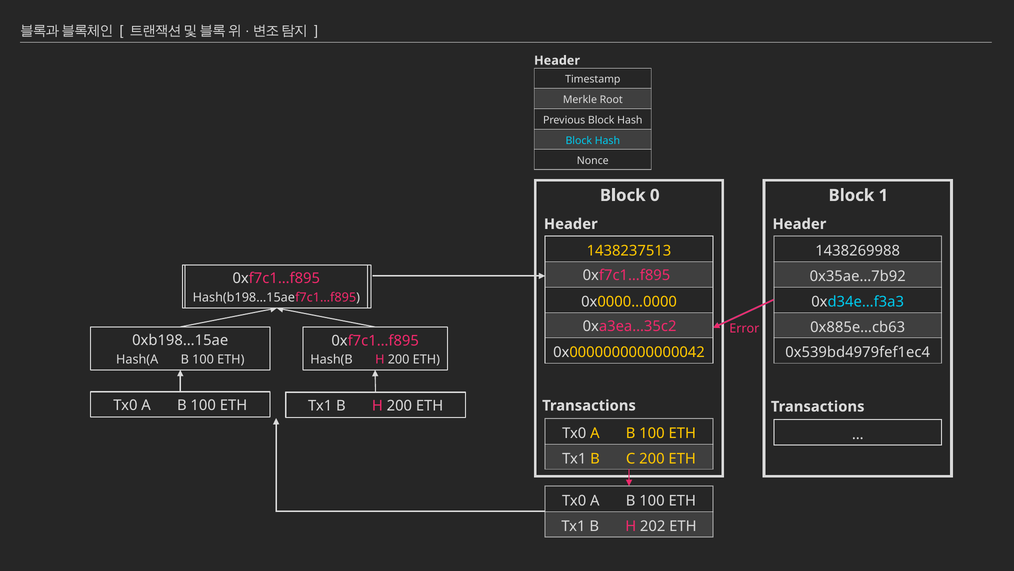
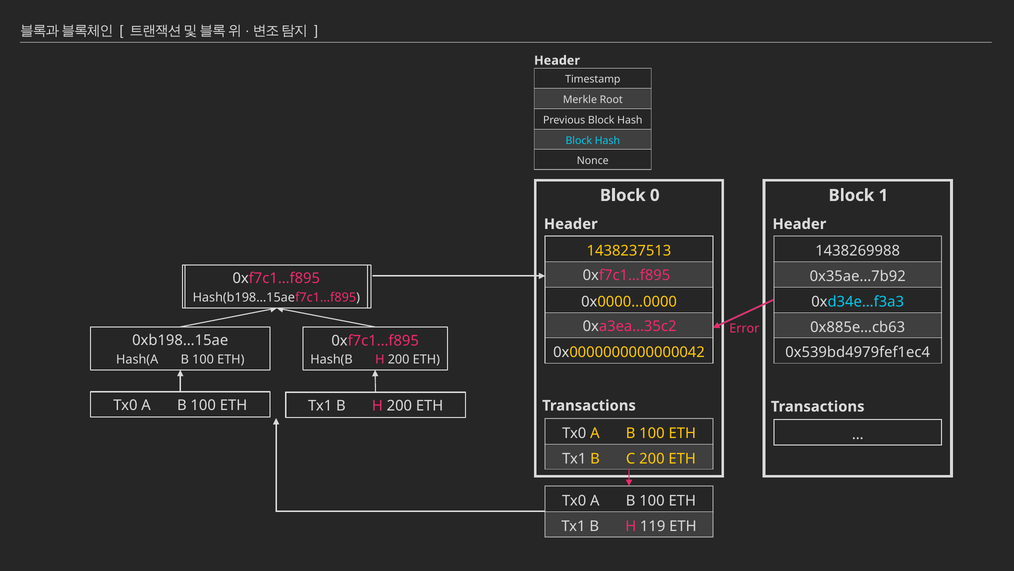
202: 202 -> 119 (653, 526)
